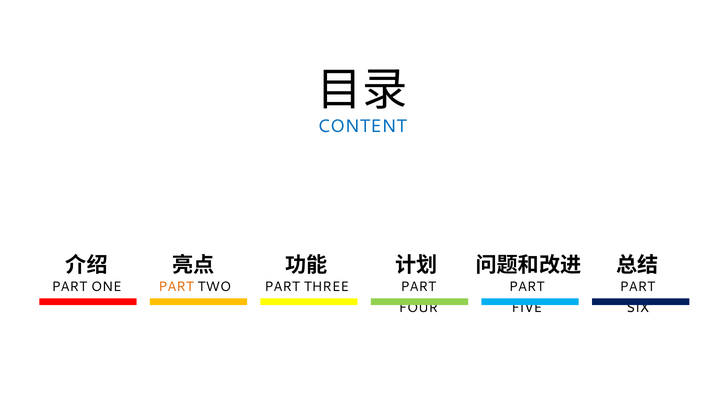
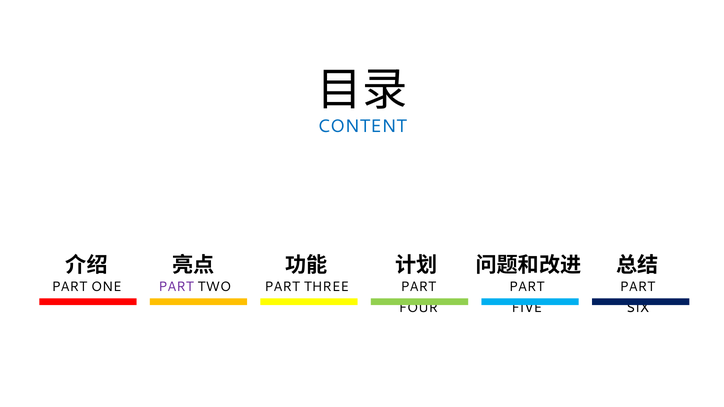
PART colour: orange -> purple (176, 287)
